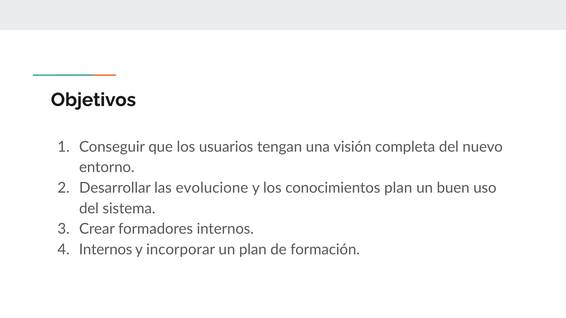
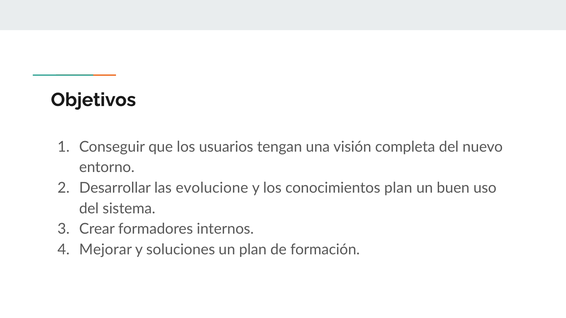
Internos: Internos -> Mejorar (106, 250)
incorporar: incorporar -> soluciones (181, 250)
